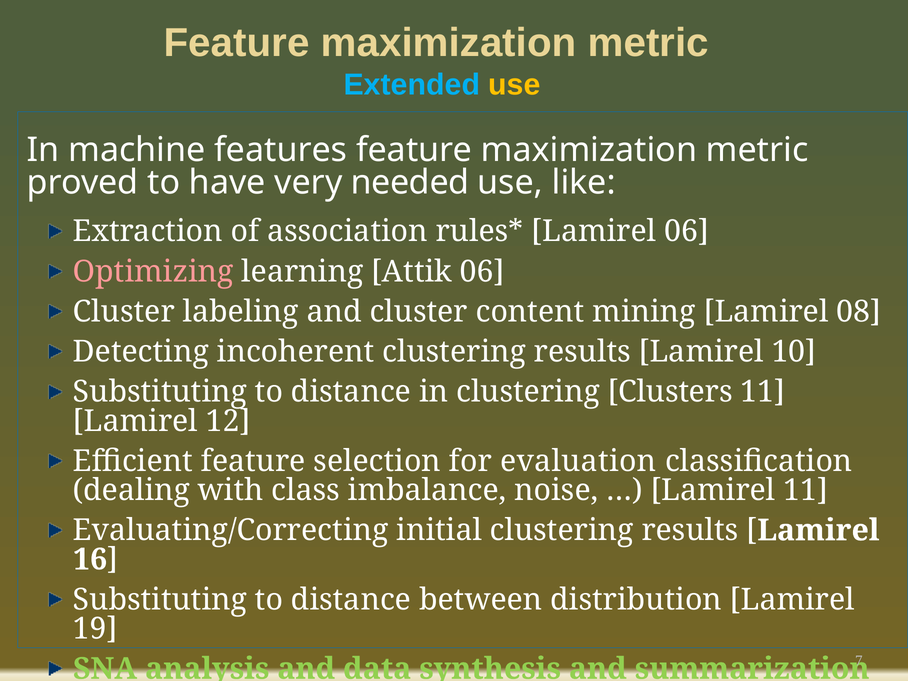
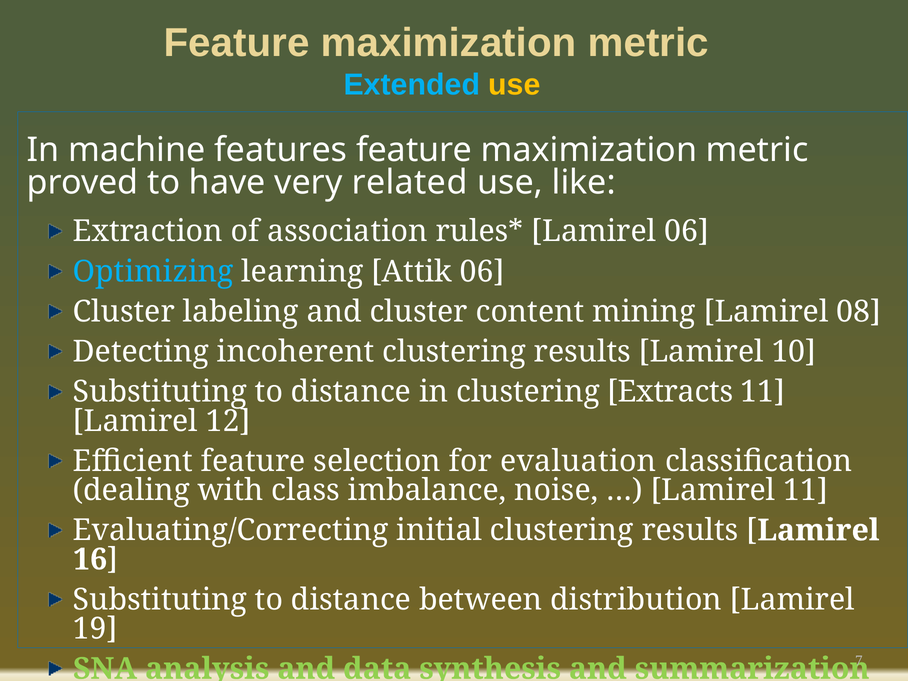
needed: needed -> related (410, 183)
Optimizing colour: pink -> light blue (153, 272)
Clusters: Clusters -> Extracts (670, 392)
